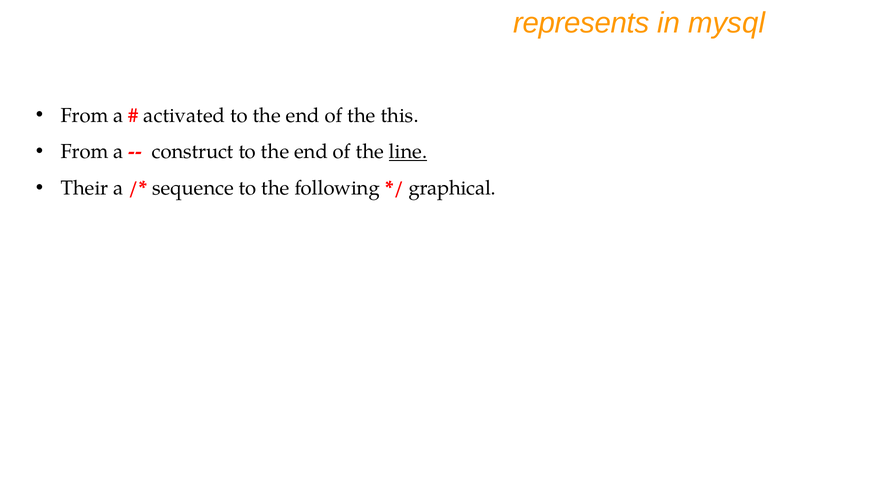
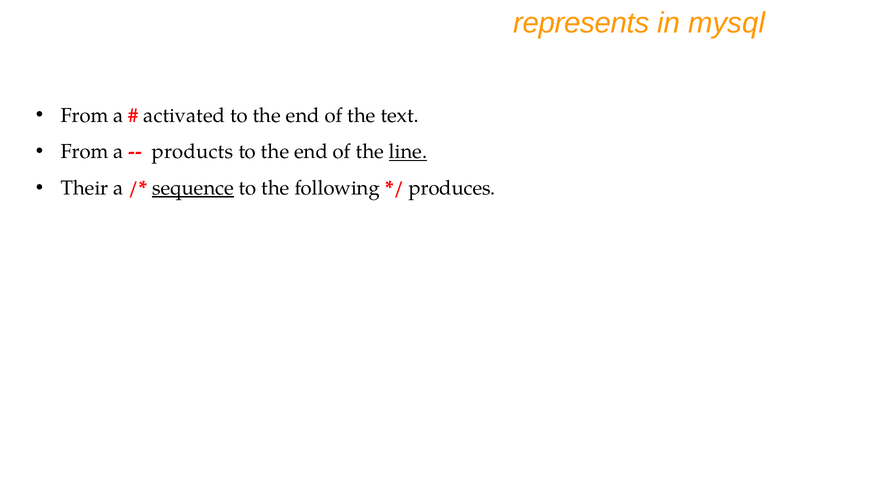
this: this -> text (400, 115)
construct: construct -> products (193, 152)
sequence underline: none -> present (193, 188)
graphical: graphical -> produces (452, 188)
